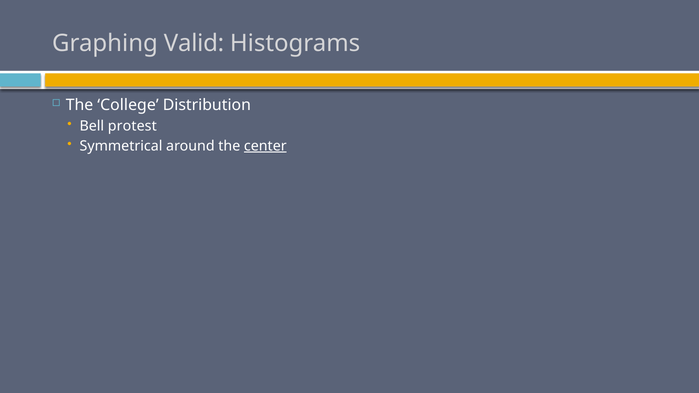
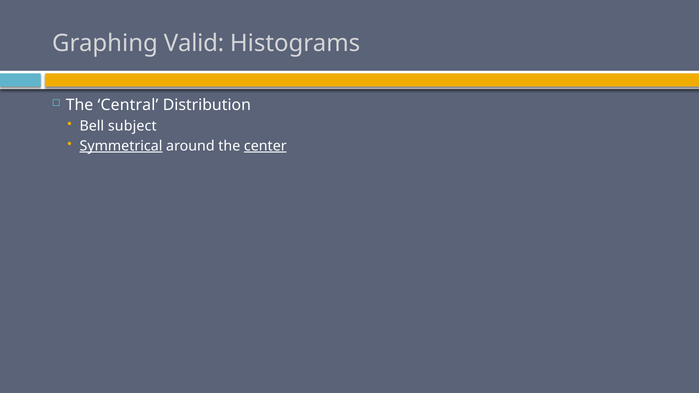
College: College -> Central (128, 105)
protest: protest -> subject (132, 126)
Symmetrical underline: none -> present (121, 146)
